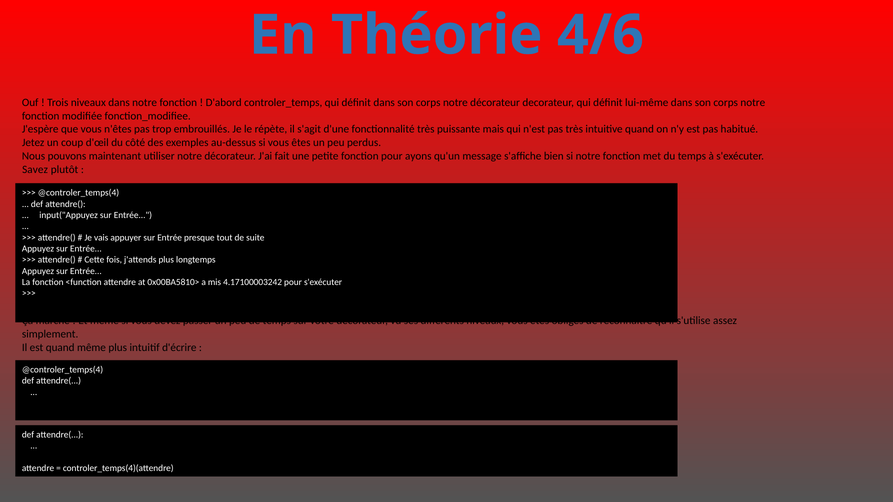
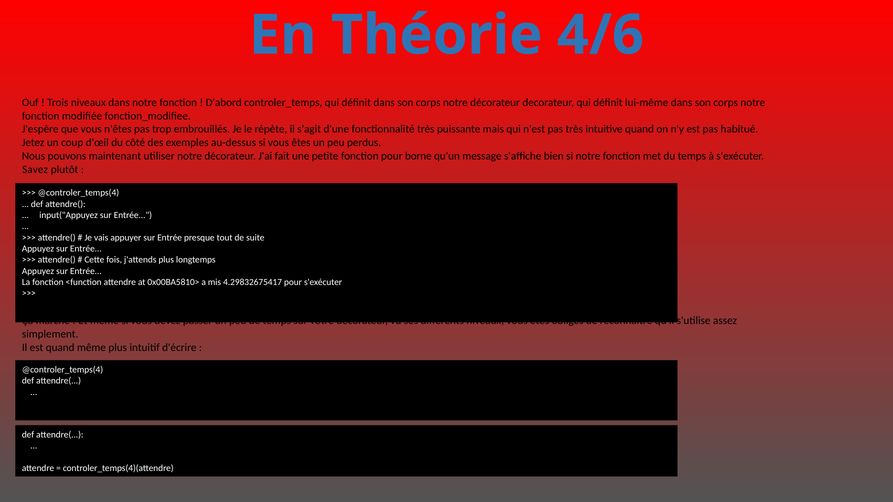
ayons: ayons -> borne (418, 156)
4.17100003242: 4.17100003242 -> 4.29832675417 (253, 282)
